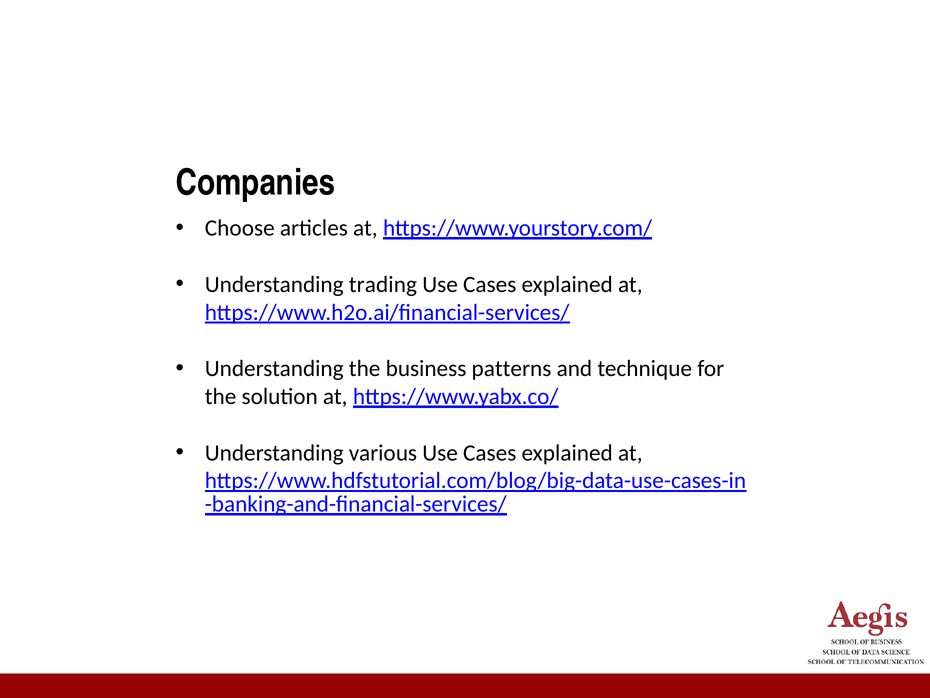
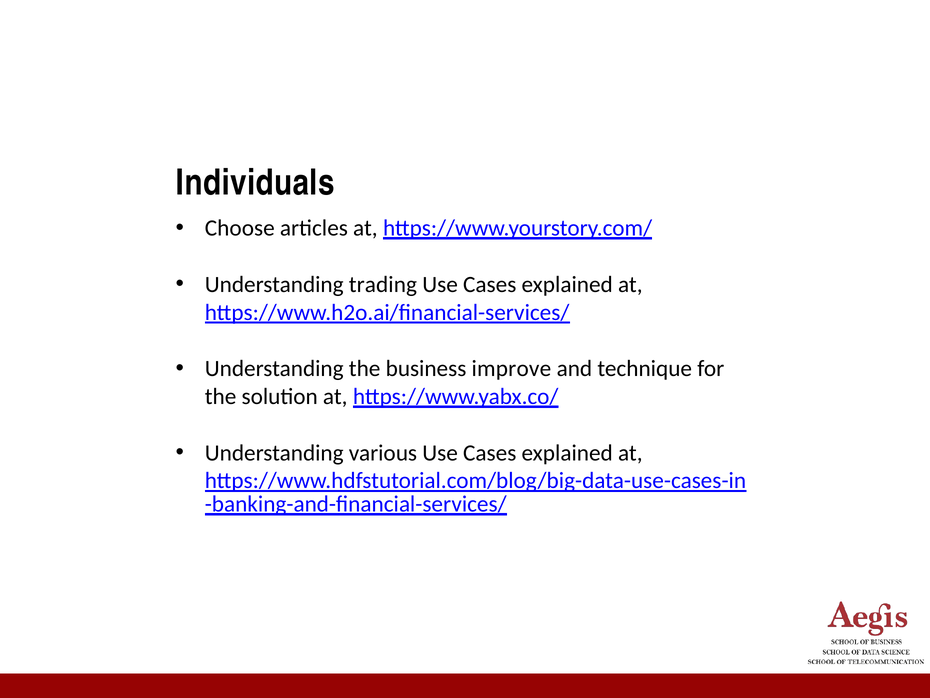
Companies: Companies -> Individuals (255, 183)
patterns: patterns -> improve (511, 368)
